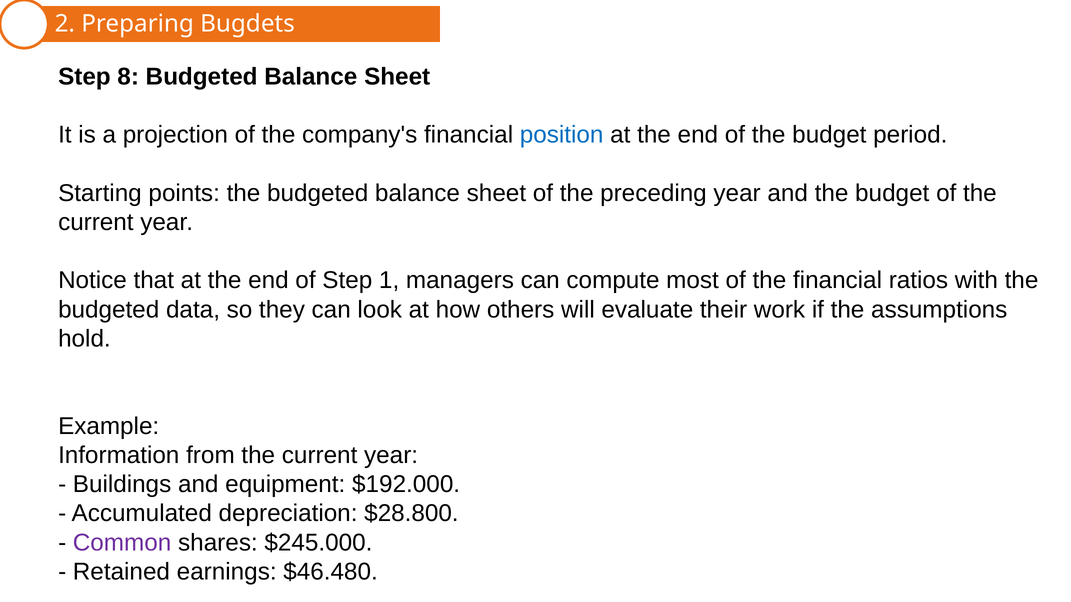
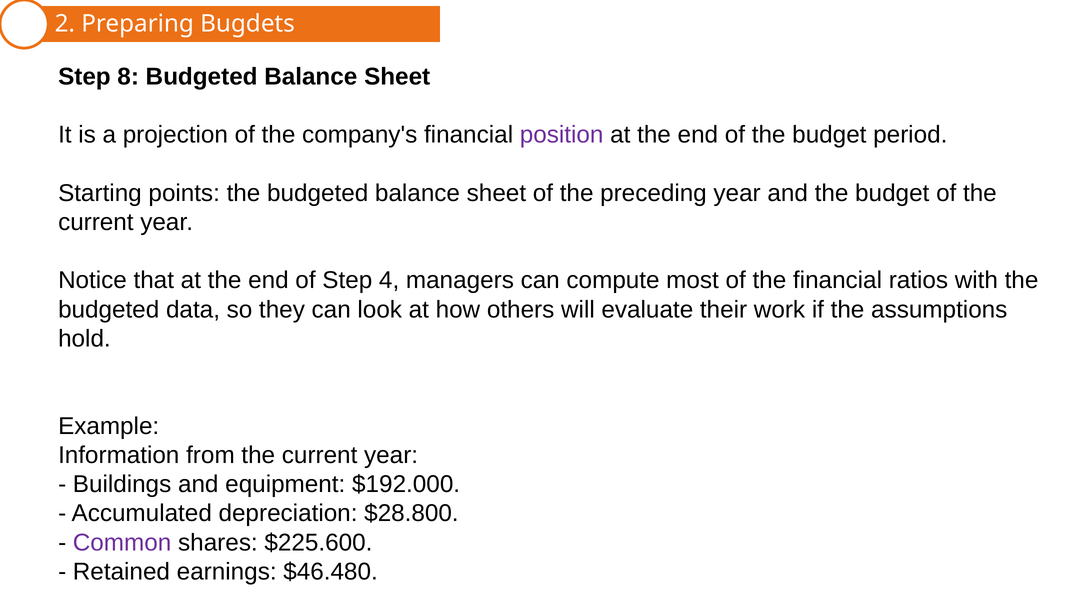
position colour: blue -> purple (562, 135)
1: 1 -> 4 (389, 281)
$245.000: $245.000 -> $225.600 (318, 543)
